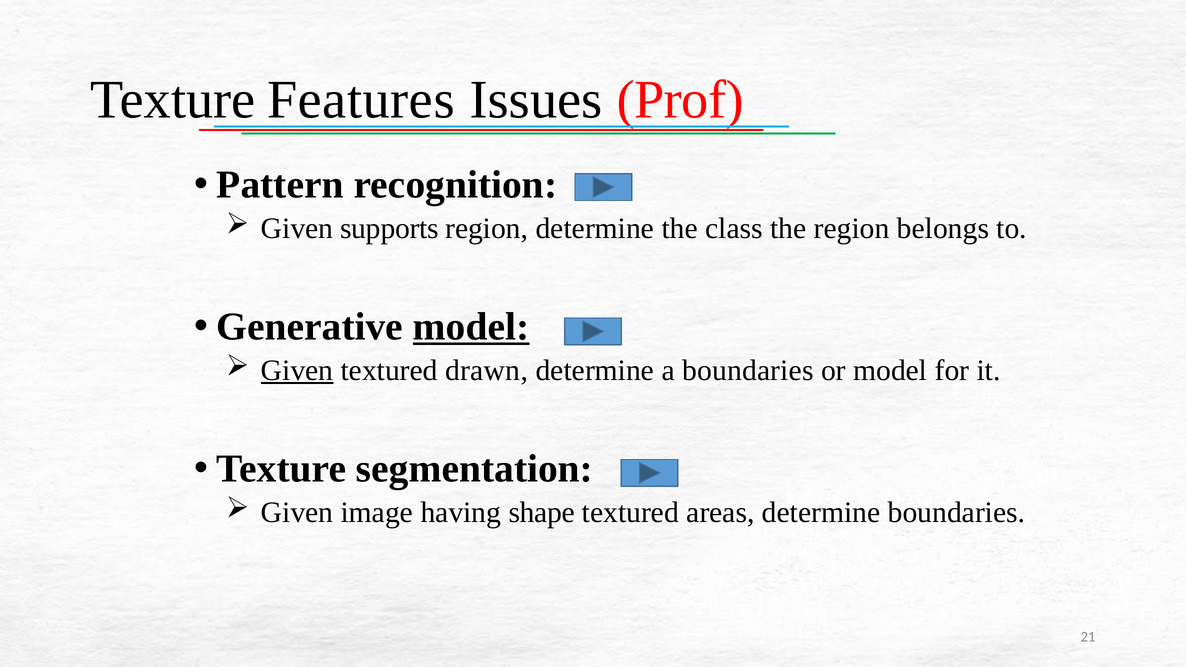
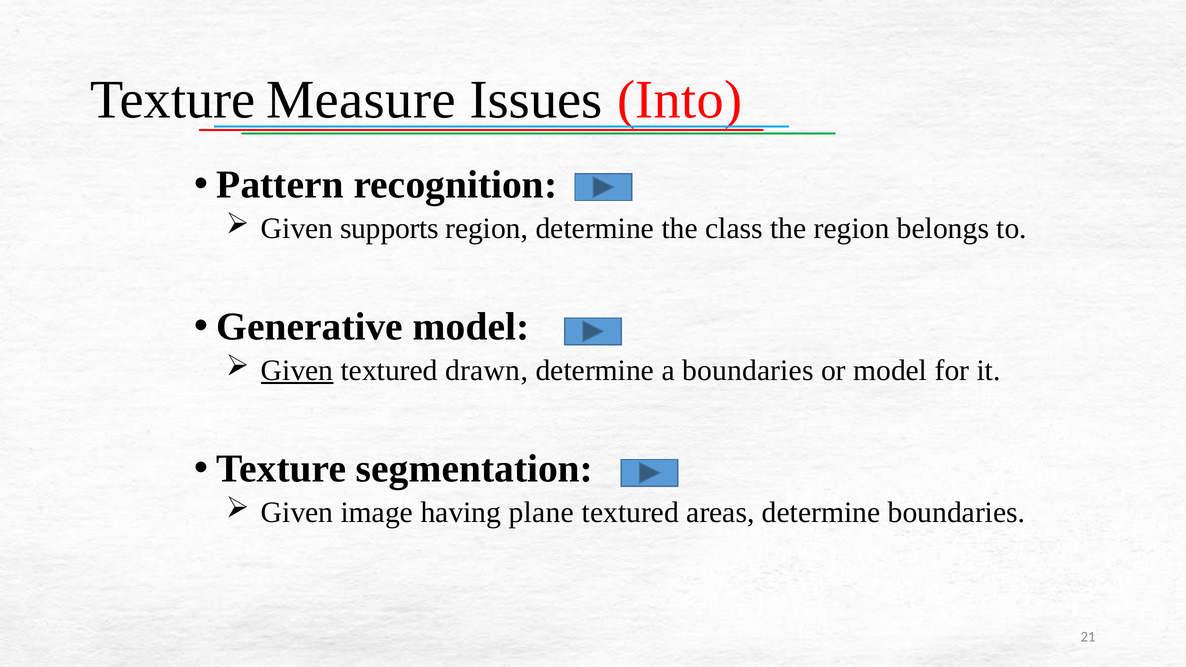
Features: Features -> Measure (361, 100)
Prof: Prof -> Into (680, 100)
model underline: present -> none (471, 327)
shape: shape -> plane (541, 513)
